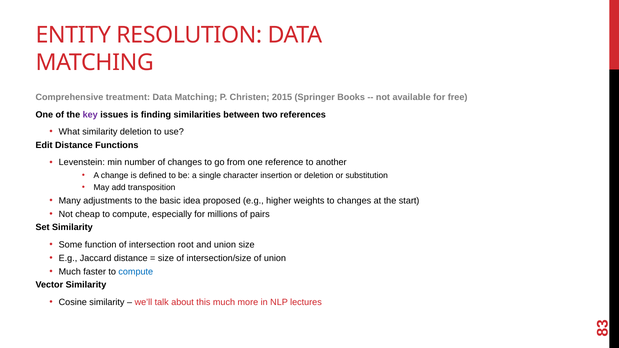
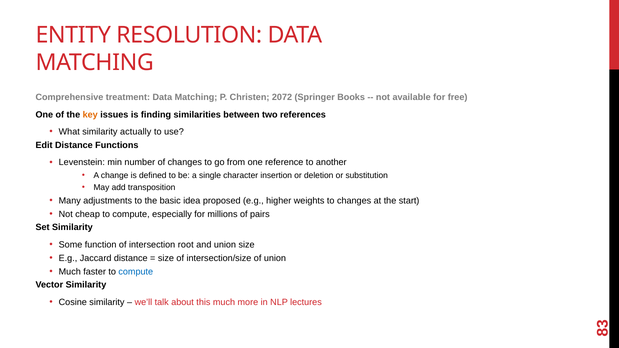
2015: 2015 -> 2072 (282, 97)
key colour: purple -> orange (90, 115)
similarity deletion: deletion -> actually (136, 132)
